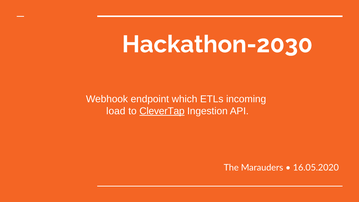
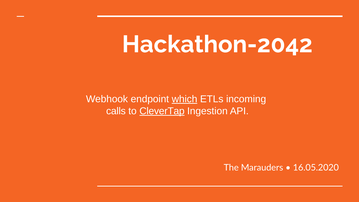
Hackathon-2030: Hackathon-2030 -> Hackathon-2042 (217, 44)
which underline: none -> present (185, 99)
load: load -> calls (116, 111)
